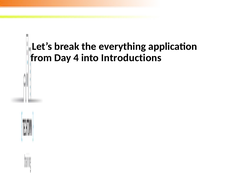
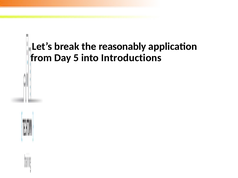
everything: everything -> reasonably (122, 47)
4: 4 -> 5 (76, 58)
